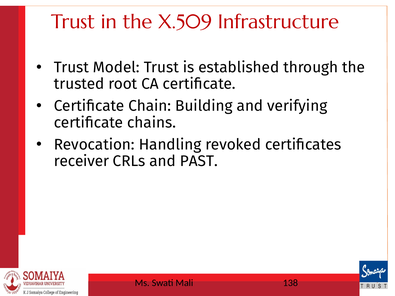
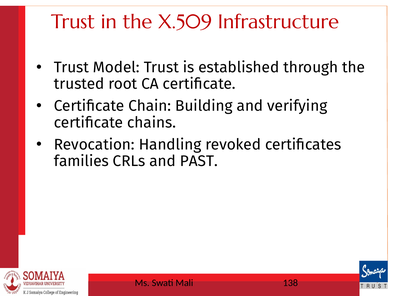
receiver: receiver -> families (81, 161)
